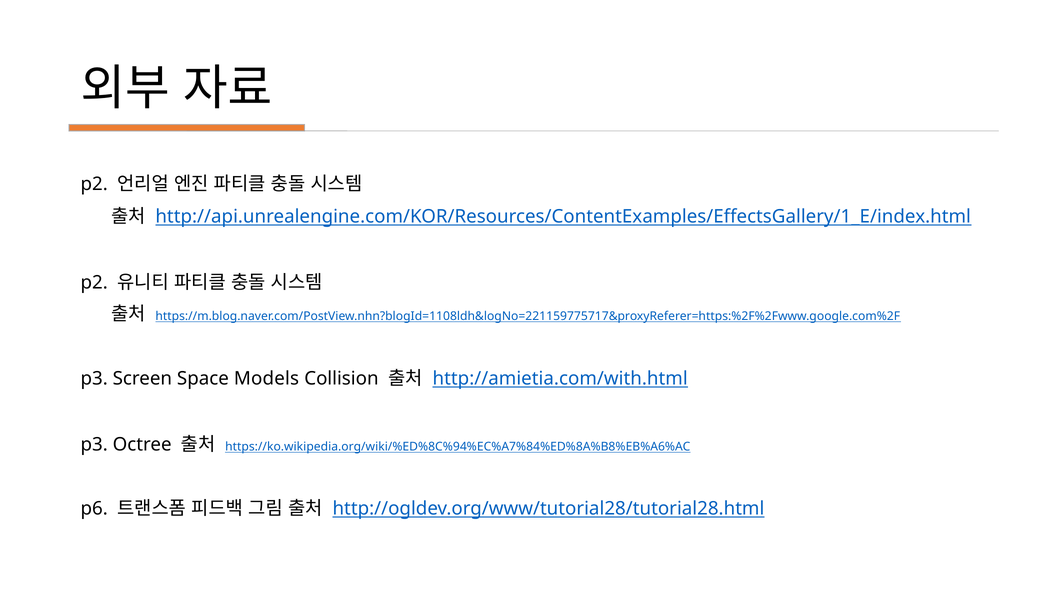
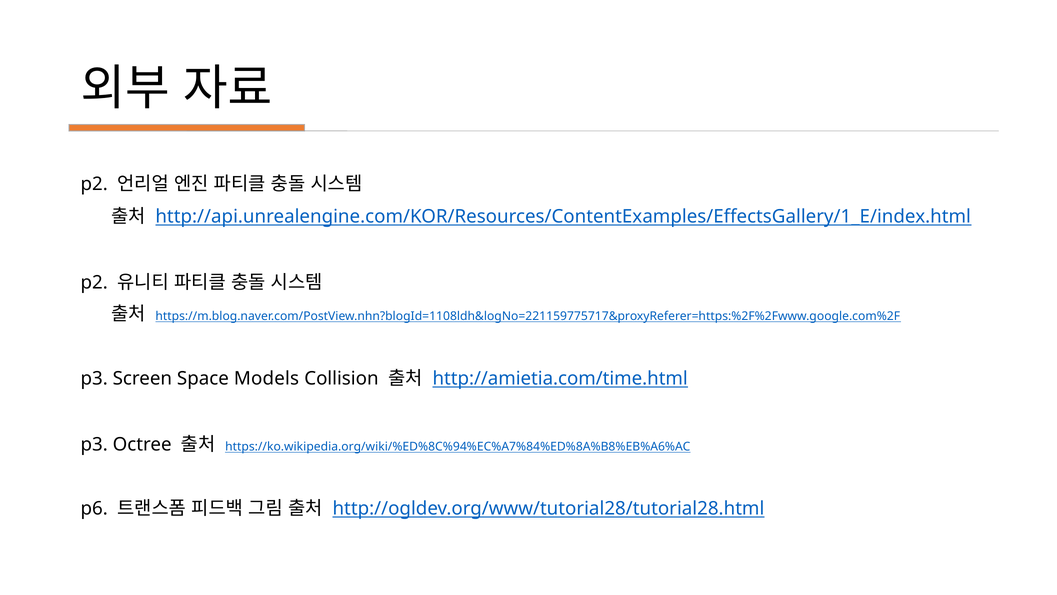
http://amietia.com/with.html: http://amietia.com/with.html -> http://amietia.com/time.html (560, 378)
